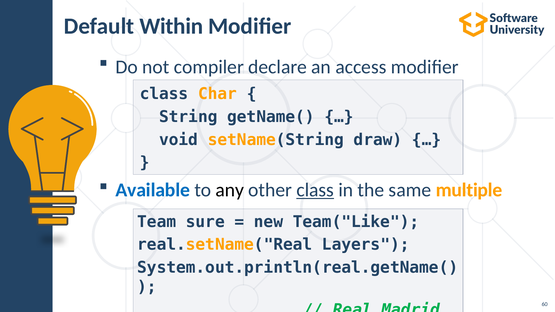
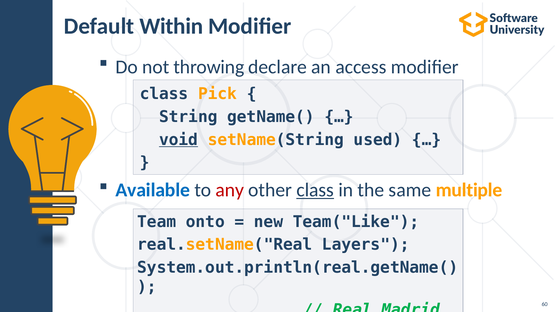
compiler: compiler -> throwing (209, 67)
Char: Char -> Pick (218, 94)
void underline: none -> present (179, 140)
draw: draw -> used (378, 140)
any colour: black -> red (230, 190)
sure: sure -> onto (205, 222)
